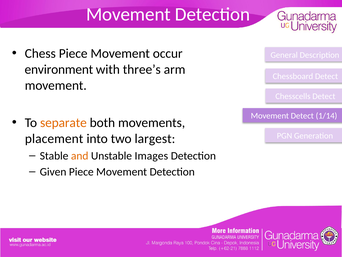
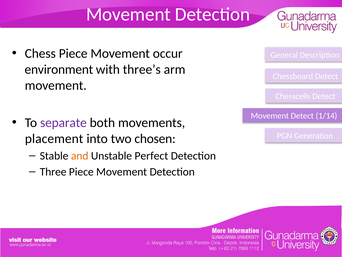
separate colour: orange -> purple (63, 123)
largest: largest -> chosen (155, 139)
Images: Images -> Perfect (151, 156)
Given: Given -> Three (53, 171)
